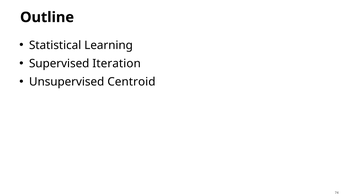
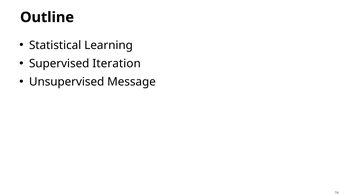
Centroid: Centroid -> Message (132, 82)
